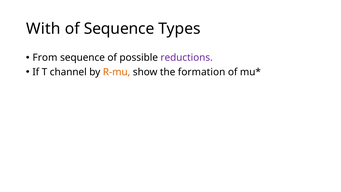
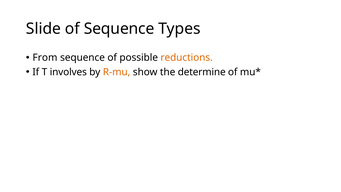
With: With -> Slide (43, 29)
reductions colour: purple -> orange (187, 58)
channel: channel -> involves (68, 72)
formation: formation -> determine (202, 72)
